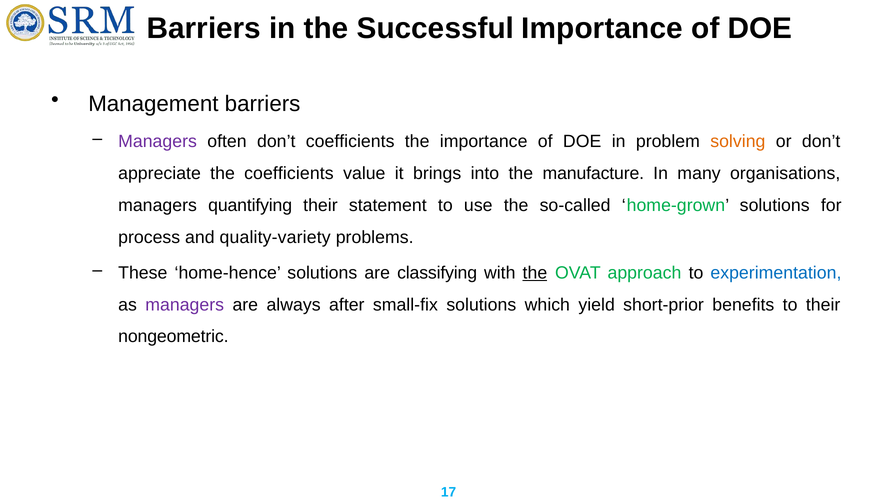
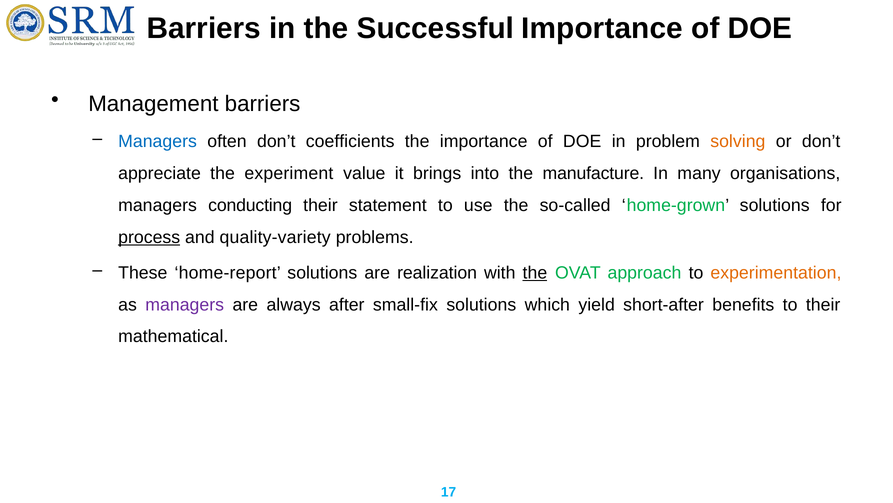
Managers colour: purple -> blue (158, 141)
the coefficients: coefficients -> experiment (289, 173)
quantifying: quantifying -> conducting (250, 205)
process underline: none -> present (149, 237)
home-hence: home-hence -> home-report (228, 272)
classifying: classifying -> realization (437, 272)
experimentation colour: blue -> orange (776, 272)
short-prior: short-prior -> short-after (664, 304)
nongeometric: nongeometric -> mathematical (173, 336)
